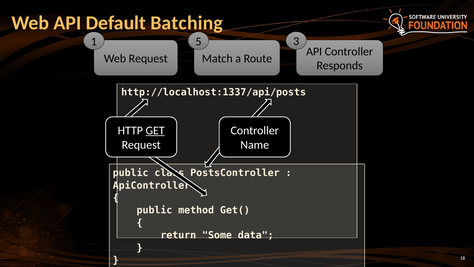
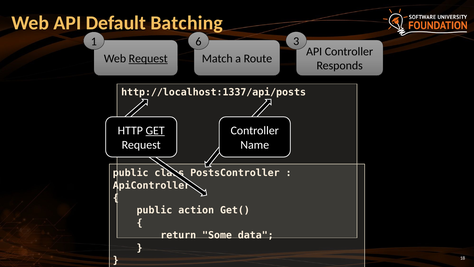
5: 5 -> 6 (198, 41)
Request underline: none -> present (148, 59)
method: method -> action (196, 210)
